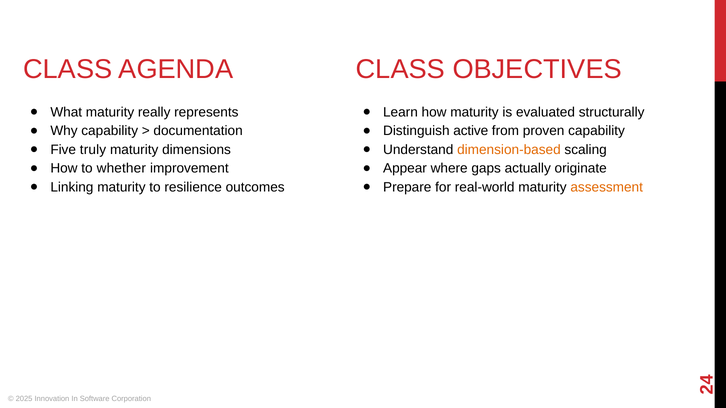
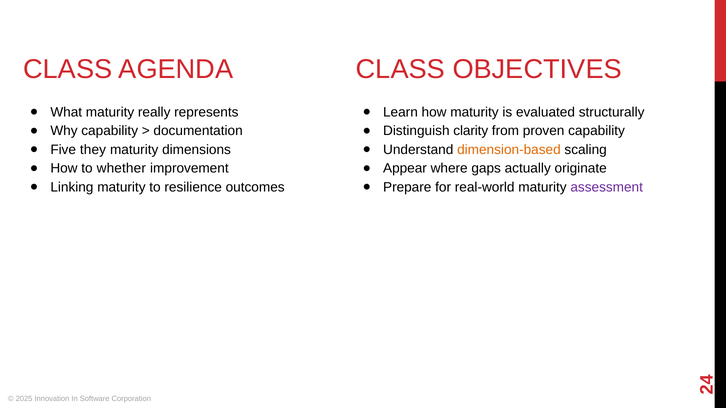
active: active -> clarity (471, 131)
truly: truly -> they (93, 150)
assessment colour: orange -> purple (607, 187)
